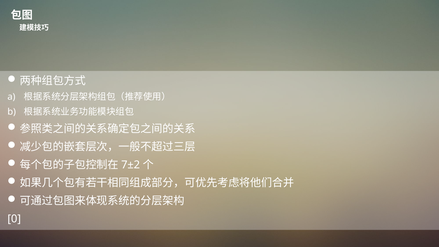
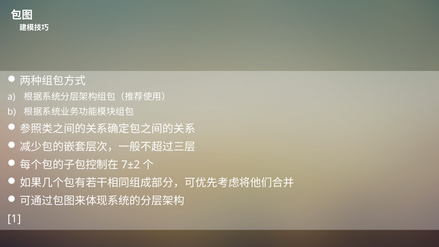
0: 0 -> 1 (14, 219)
